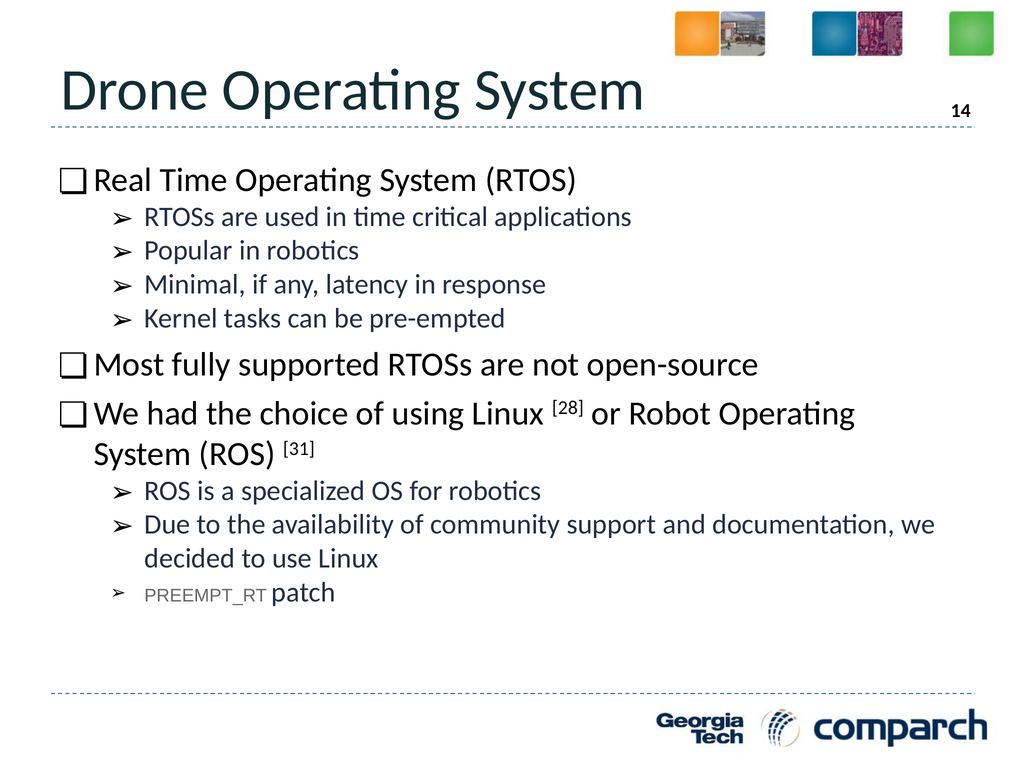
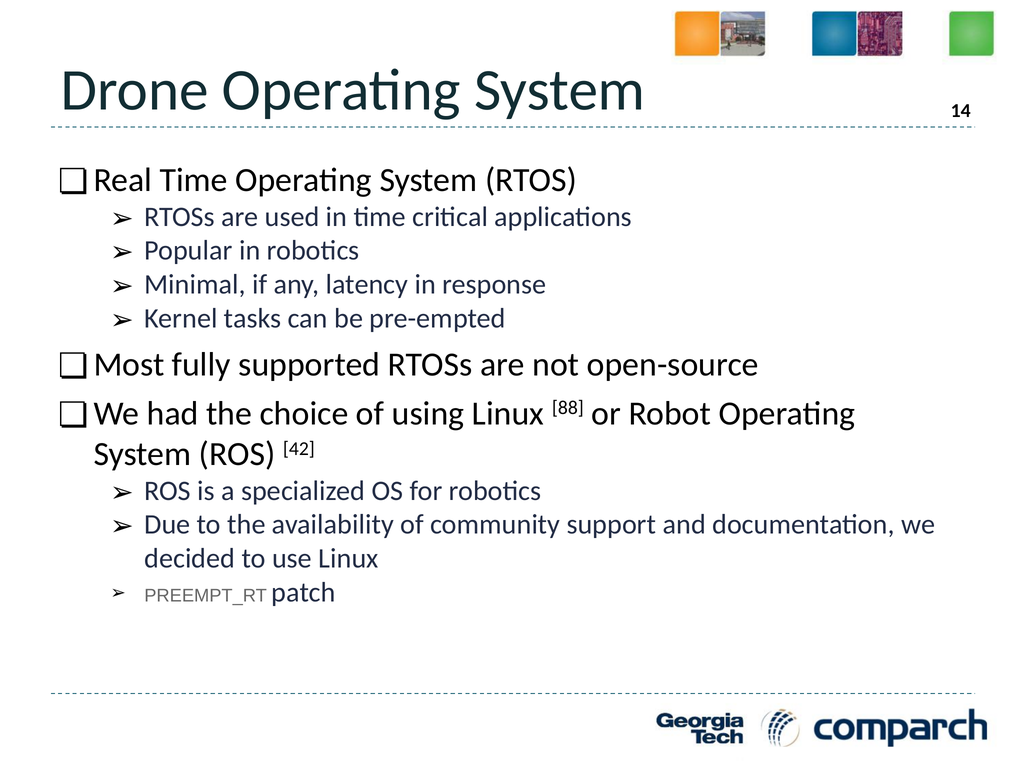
28: 28 -> 88 (568, 408)
31: 31 -> 42 (299, 449)
